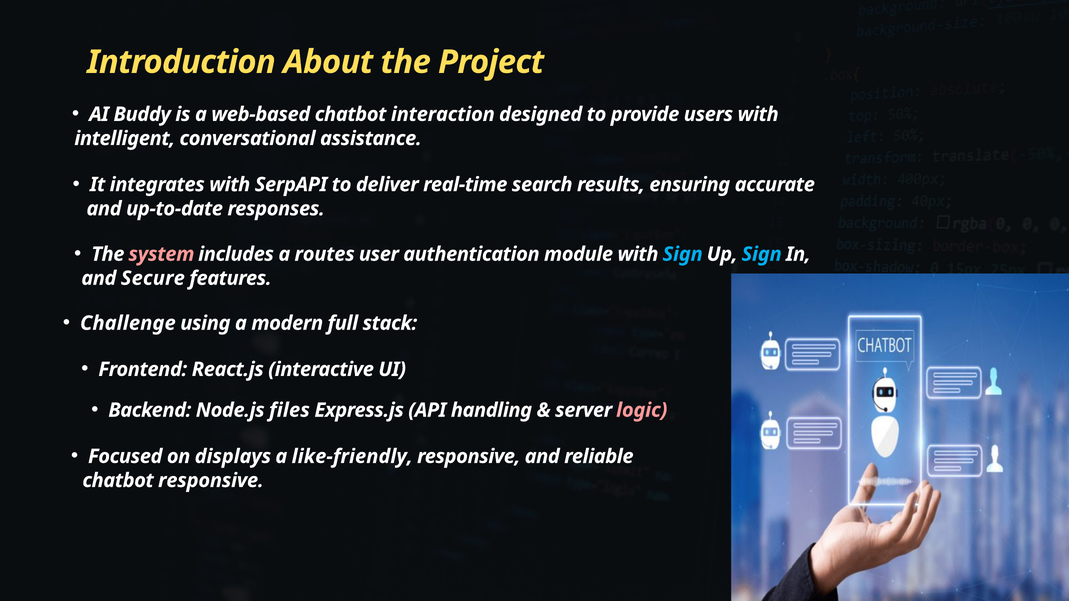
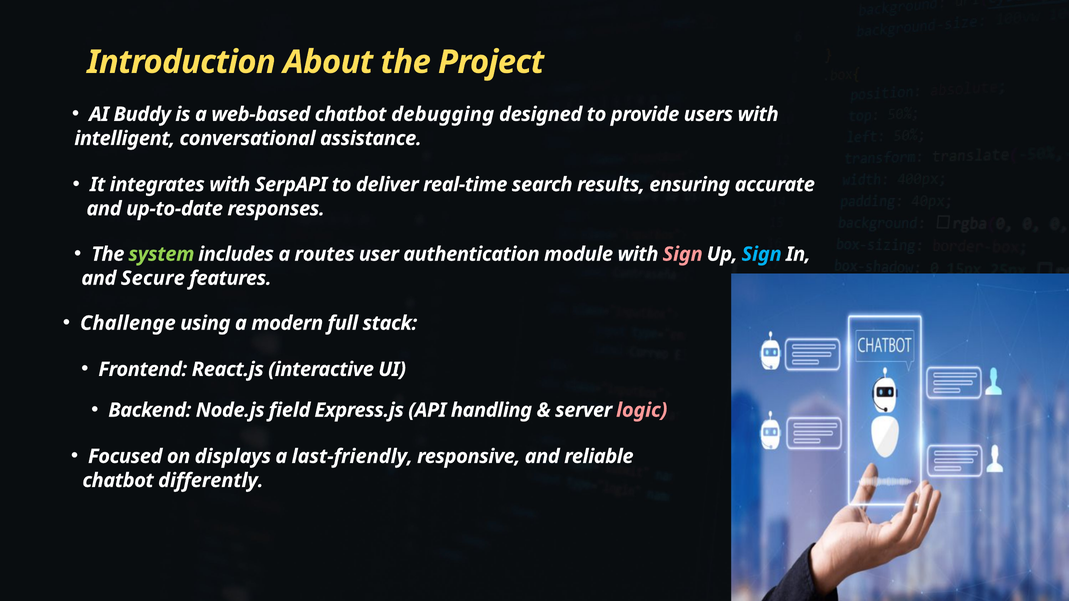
interaction: interaction -> debugging (443, 114)
system colour: pink -> light green (161, 254)
Sign colour: light blue -> pink (683, 254)
files: files -> field (290, 410)
like-friendly: like-friendly -> last-friendly (352, 457)
chatbot responsive: responsive -> differently (211, 481)
